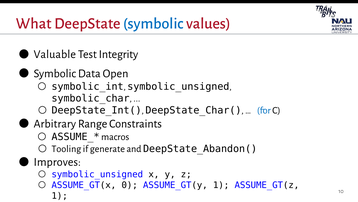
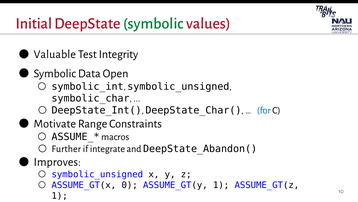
What: What -> Initial (34, 23)
symbolic colour: blue -> green (153, 23)
Arbitrary: Arbitrary -> Motivate (55, 123)
Tooling: Tooling -> Further (66, 148)
generate: generate -> integrate (107, 148)
